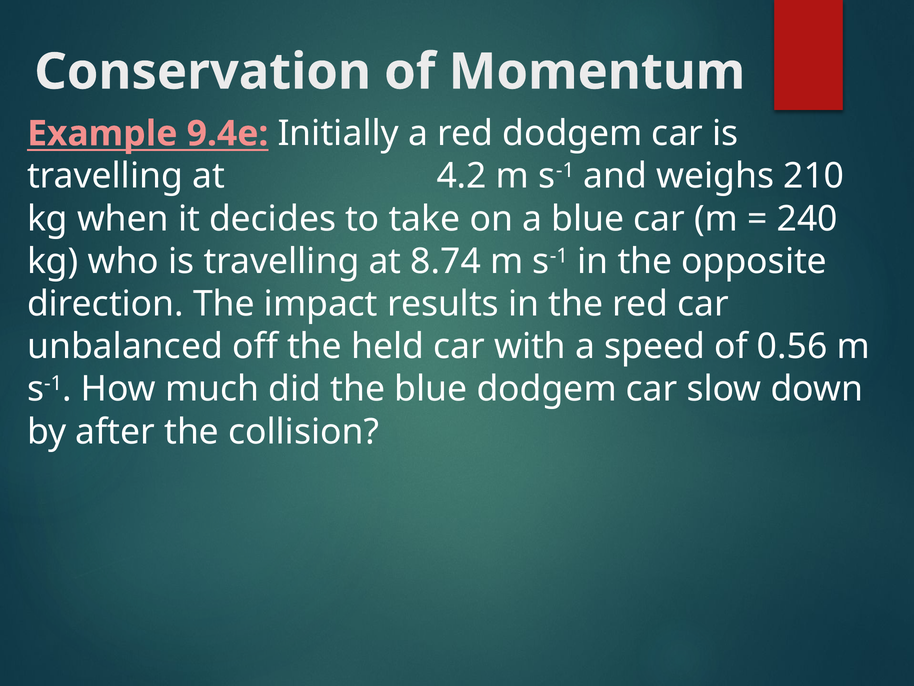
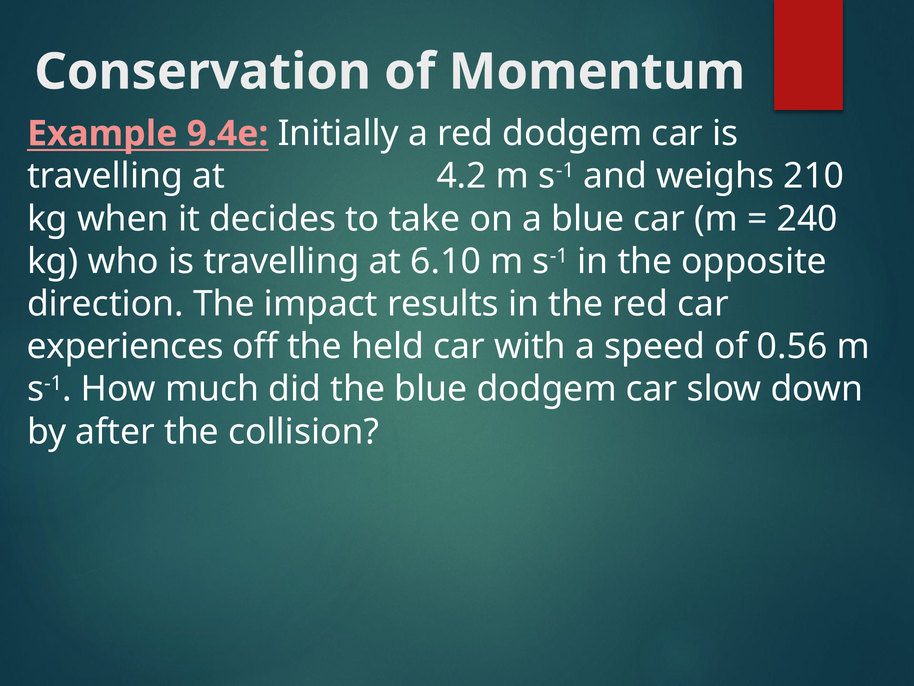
8.74: 8.74 -> 6.10 (446, 261)
unbalanced: unbalanced -> experiences (125, 346)
